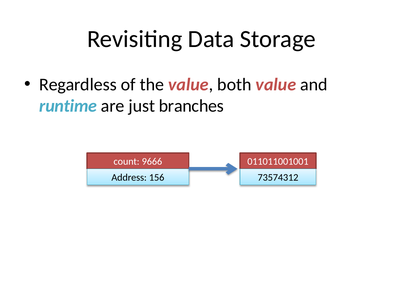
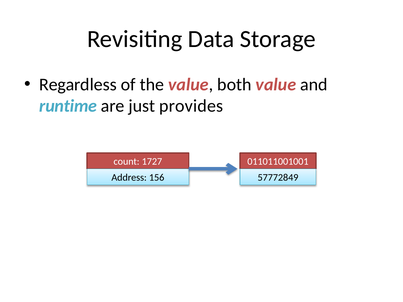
branches: branches -> provides (191, 106)
9666: 9666 -> 1727 (152, 162)
73574312: 73574312 -> 57772849 (278, 178)
